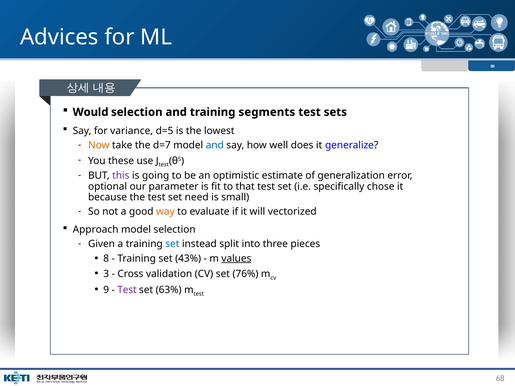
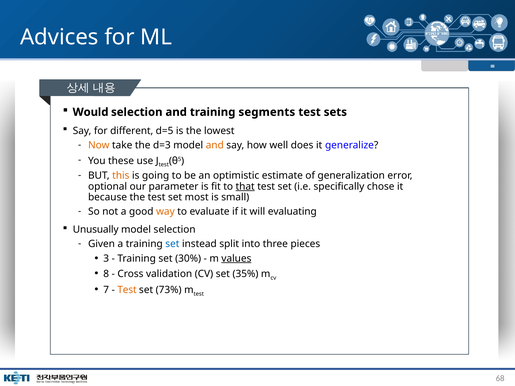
variance: variance -> different (132, 131)
d=7: d=7 -> d=3 (162, 145)
and colour: blue -> orange (215, 145)
this colour: purple -> orange (121, 176)
that underline: none -> present (245, 186)
need: need -> most (197, 197)
vectorized: vectorized -> evaluating (292, 212)
Approach: Approach -> Unusually (96, 230)
8: 8 -> 3 (106, 259)
43%: 43% -> 30% (188, 259)
3: 3 -> 8 (106, 274)
76%: 76% -> 35% (245, 274)
9: 9 -> 7 (106, 290)
Test colour: purple -> orange (127, 290)
63%: 63% -> 73% (169, 290)
